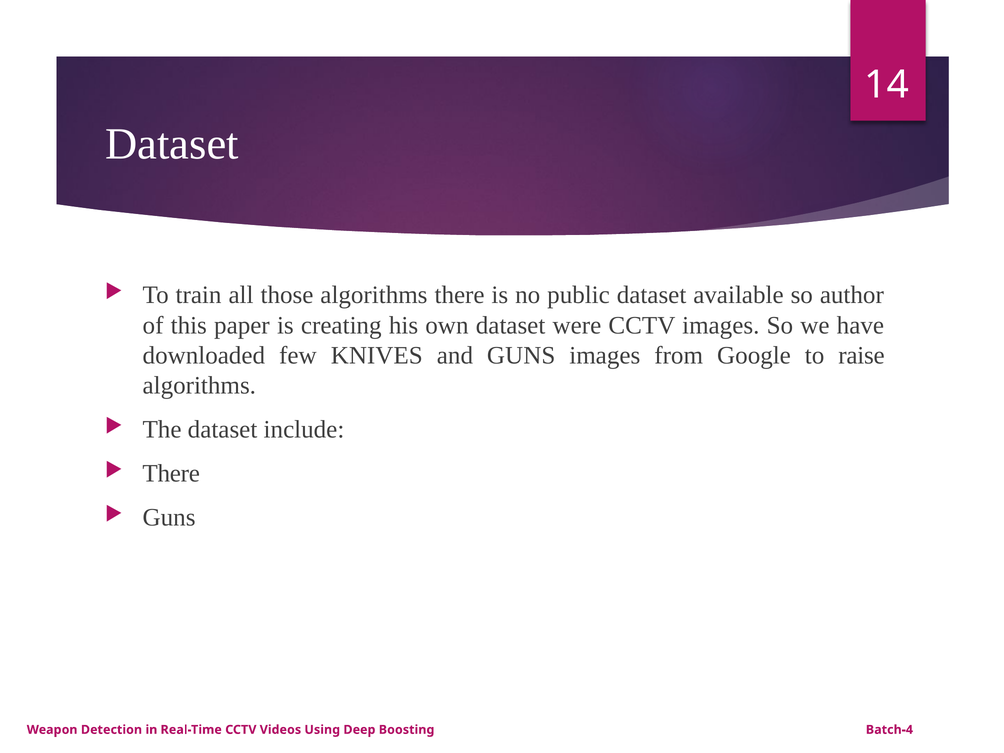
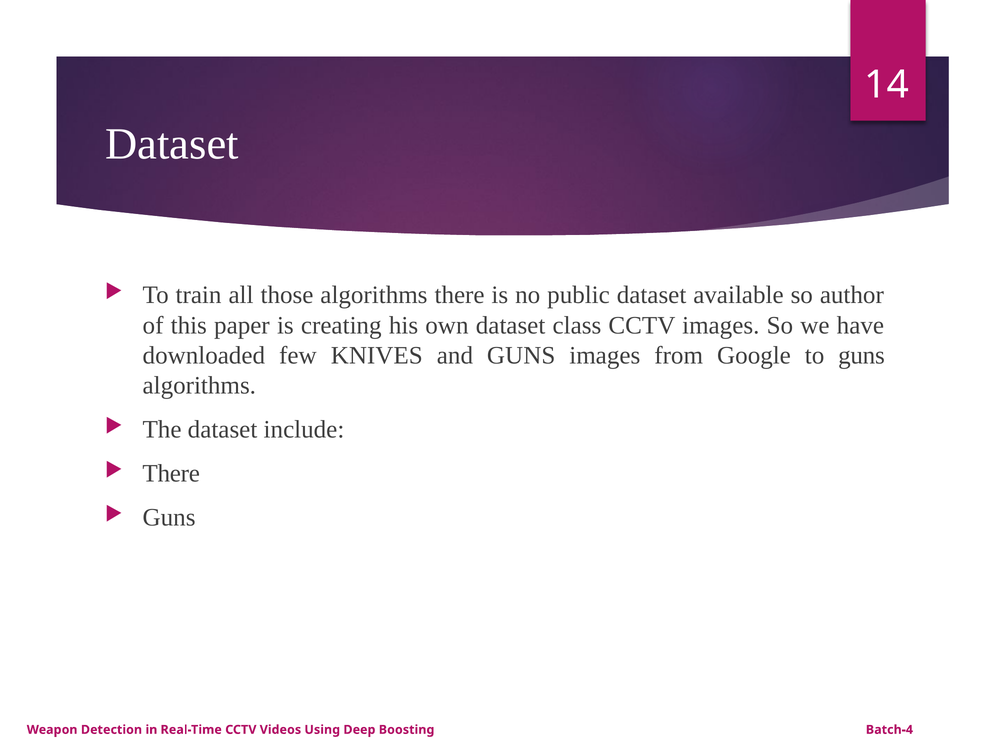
were: were -> class (577, 325)
to raise: raise -> guns (861, 355)
